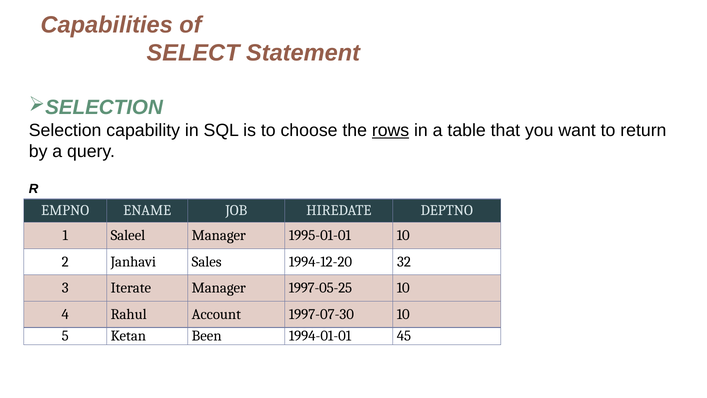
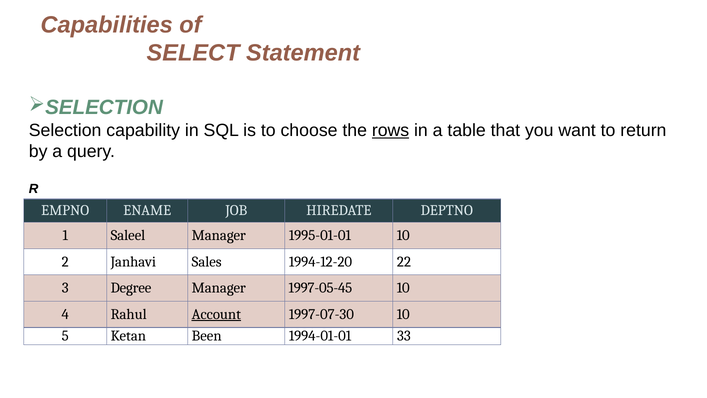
32: 32 -> 22 (404, 261)
Iterate: Iterate -> Degree (131, 288)
1997-05-25: 1997-05-25 -> 1997-05-45 (320, 288)
Account underline: none -> present (216, 314)
45: 45 -> 33 (404, 336)
